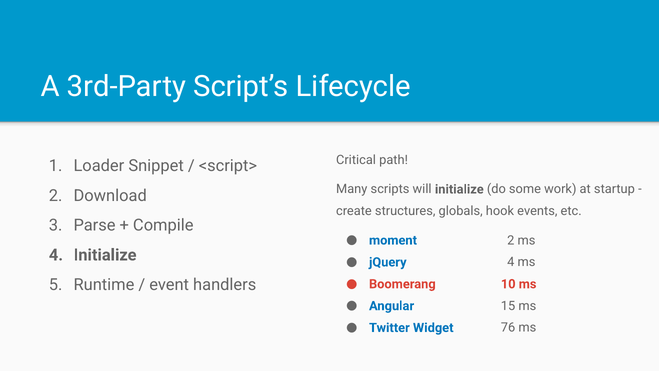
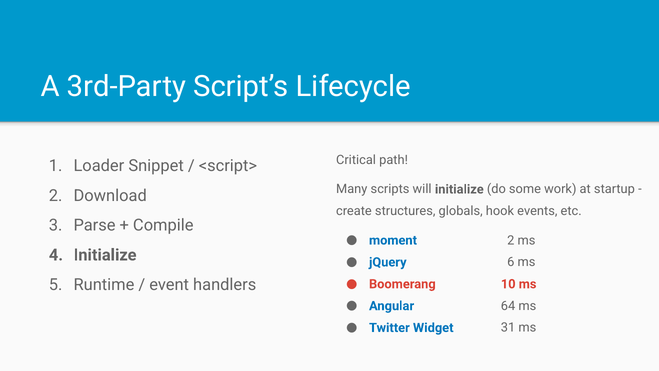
jQuery 4: 4 -> 6 (511, 262)
15: 15 -> 64 (508, 306)
76: 76 -> 31 (508, 328)
